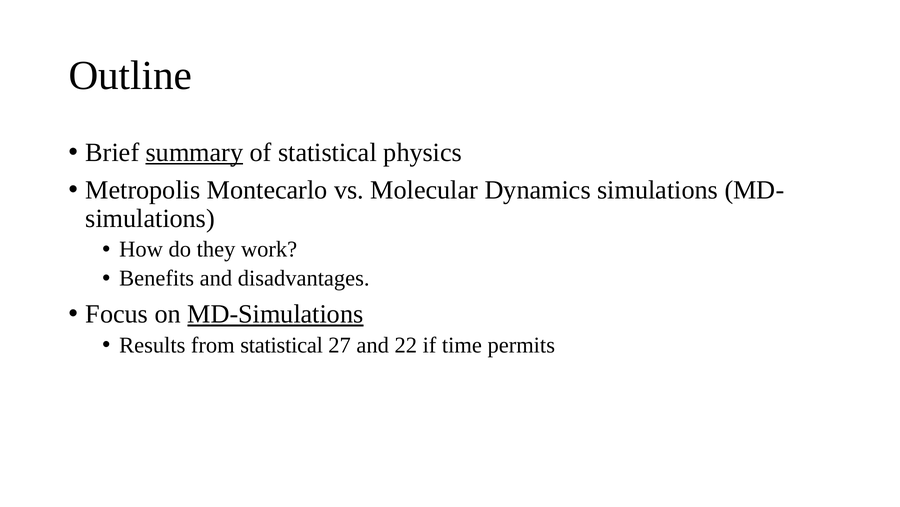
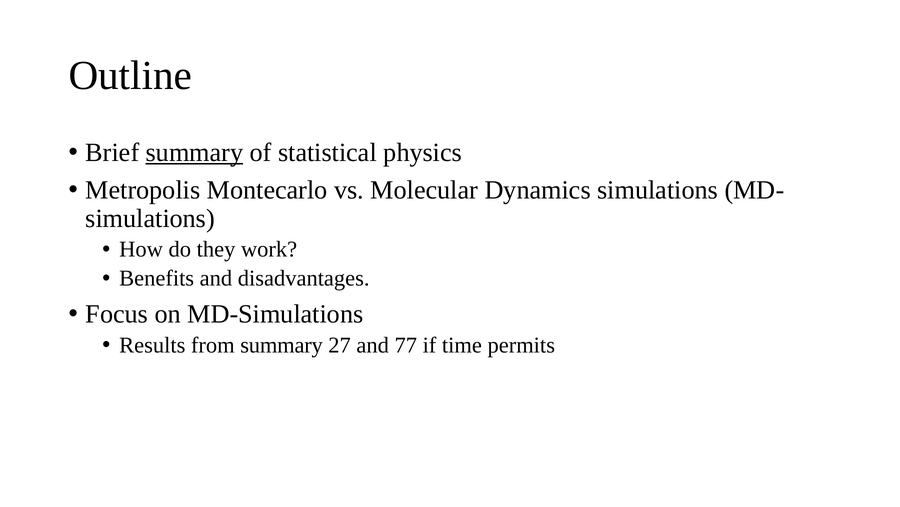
MD-Simulations underline: present -> none (275, 314)
from statistical: statistical -> summary (282, 345)
22: 22 -> 77 (406, 345)
